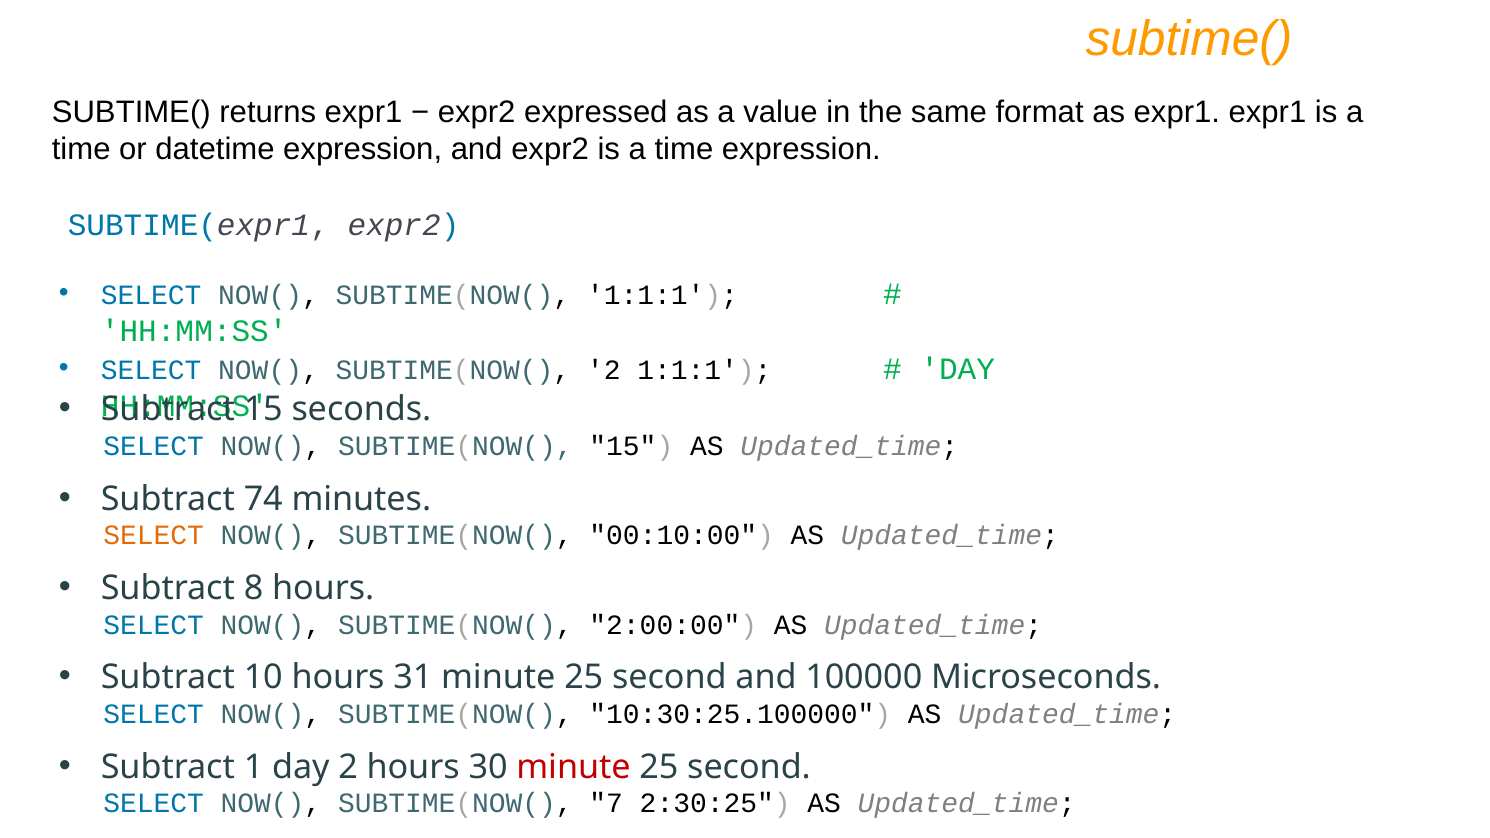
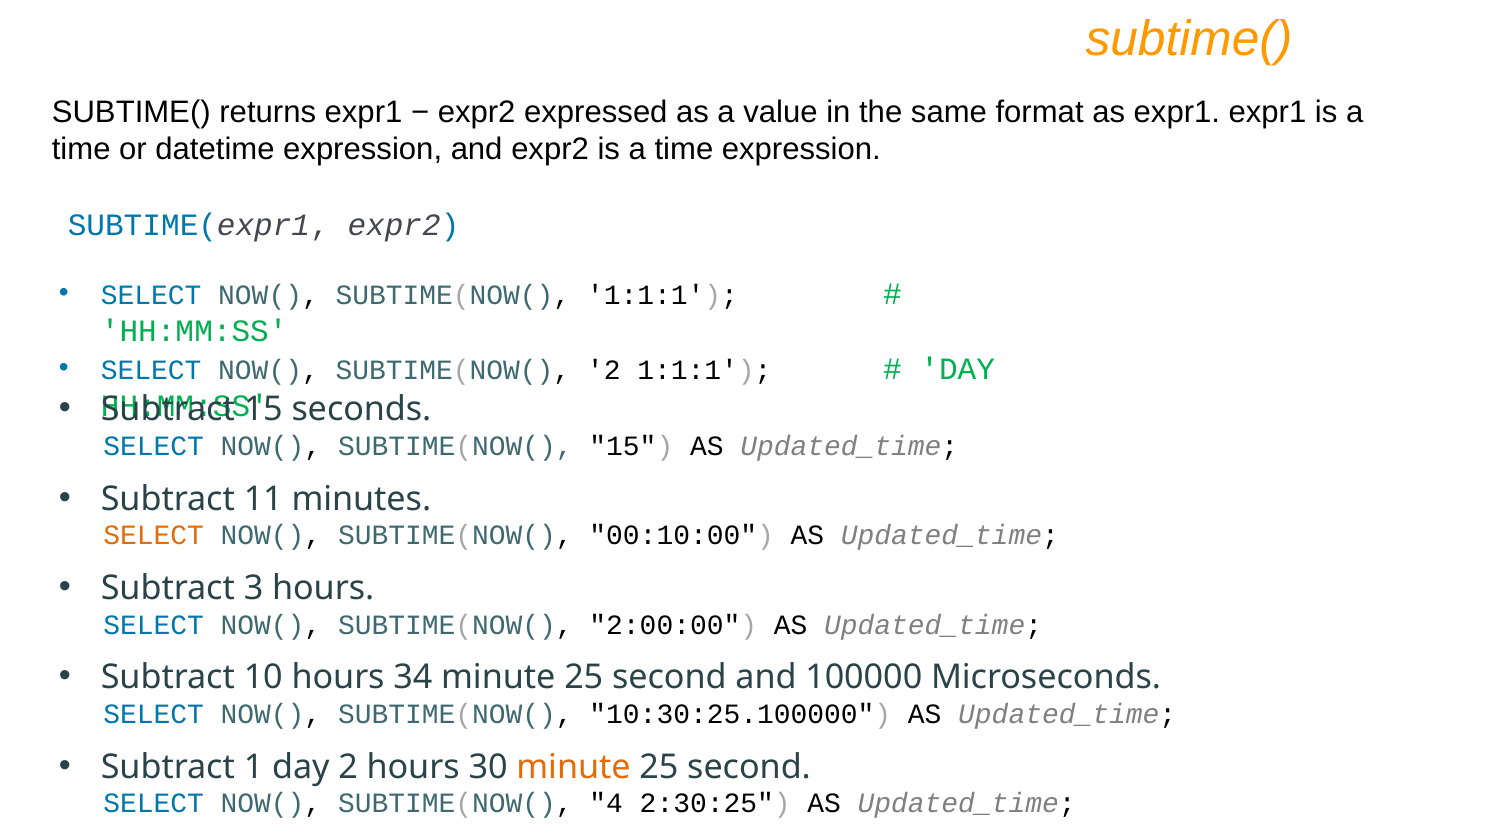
74: 74 -> 11 (263, 499)
8: 8 -> 3 (254, 588)
31: 31 -> 34 (413, 678)
minute colour: red -> orange (574, 767)
7: 7 -> 4 (606, 804)
